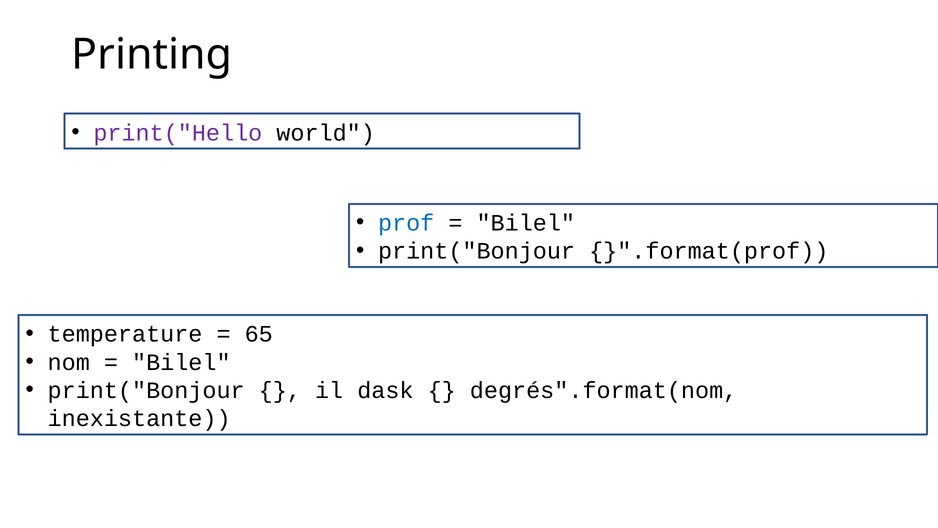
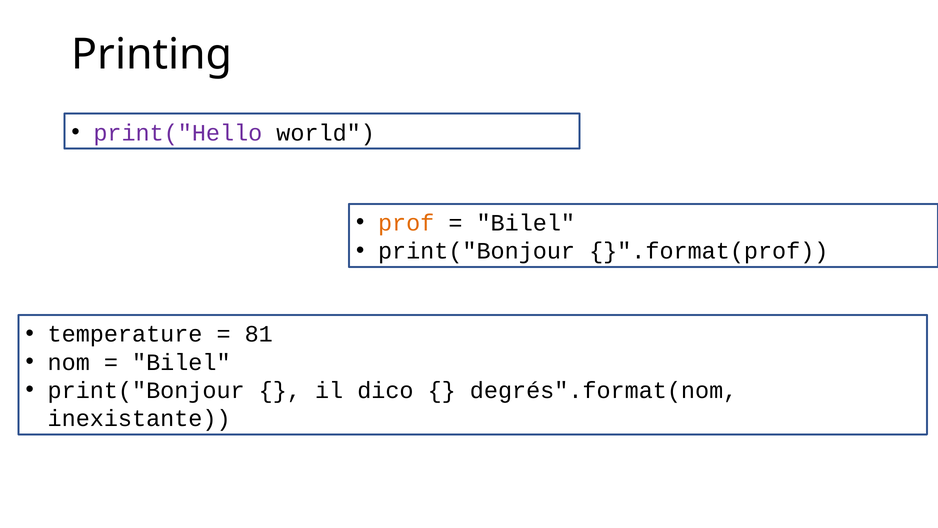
prof colour: blue -> orange (406, 223)
65: 65 -> 81 (259, 334)
dask: dask -> dico (385, 390)
